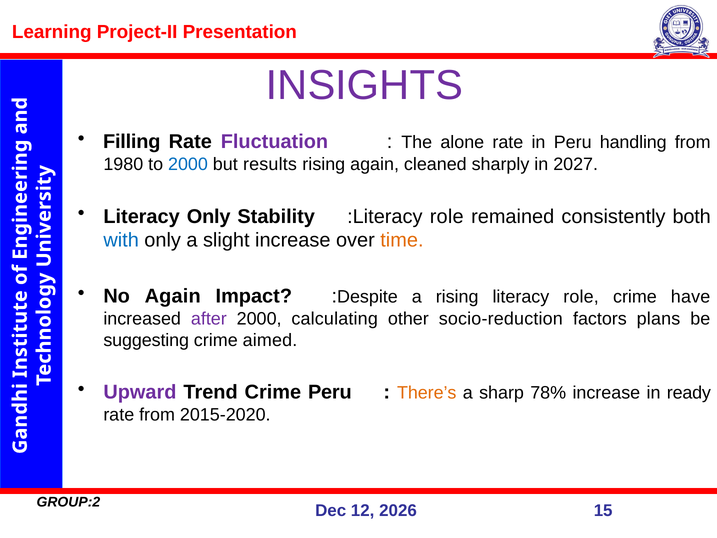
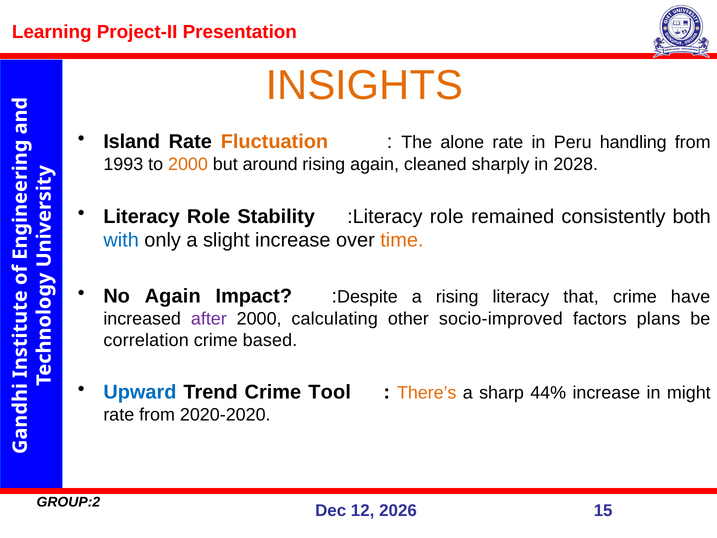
INSIGHTS colour: purple -> orange (364, 86)
Filling: Filling -> Island (132, 142)
Fluctuation colour: purple -> orange (274, 142)
1980: 1980 -> 1993 (123, 164)
2000 colour: blue -> orange (188, 164)
results: results -> around (270, 164)
2027: 2027 -> 2028 (576, 164)
Literacy Only: Only -> Role (209, 216)
literacy role: role -> that (581, 297)
socio-reduction: socio-reduction -> socio-improved (501, 319)
suggesting: suggesting -> correlation (146, 340)
aimed: aimed -> based (270, 340)
Upward colour: purple -> blue (140, 392)
Crime Peru: Peru -> Tool (330, 392)
78%: 78% -> 44% (548, 393)
ready: ready -> might (689, 393)
2015-2020: 2015-2020 -> 2020-2020 (225, 415)
